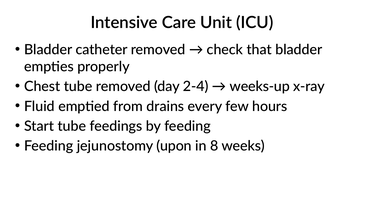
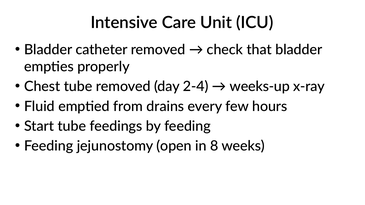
upon: upon -> open (174, 146)
